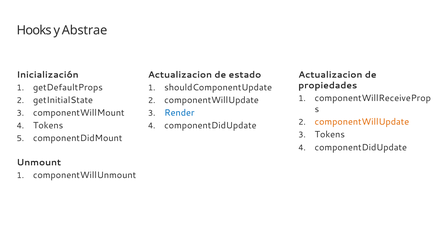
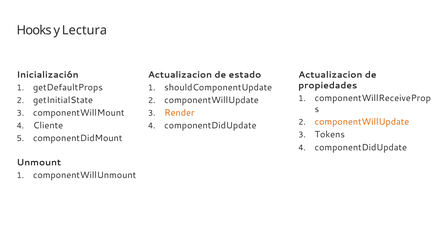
Abstrae: Abstrae -> Lectura (84, 30)
Render colour: blue -> orange (179, 113)
Tokens: Tokens -> Cliente (48, 126)
